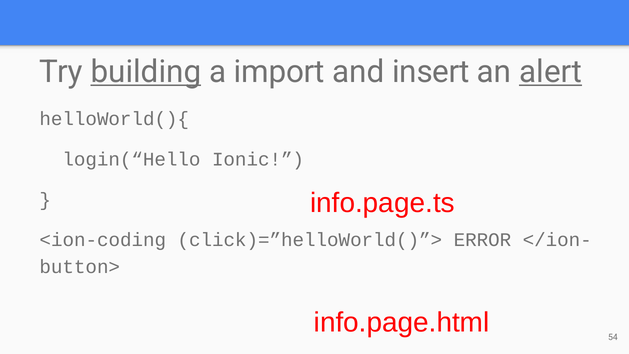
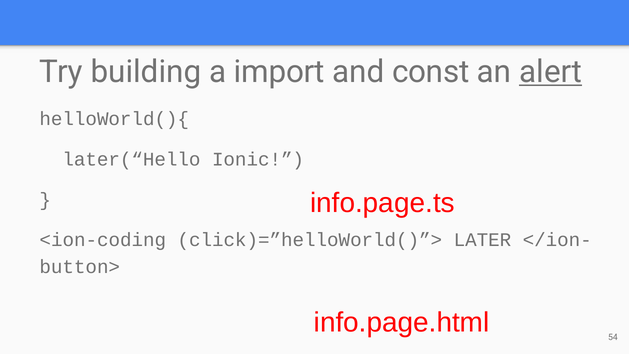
building underline: present -> none (146, 72)
insert: insert -> const (431, 72)
login(“Hello: login(“Hello -> later(“Hello (131, 159)
ERROR: ERROR -> LATER (482, 240)
